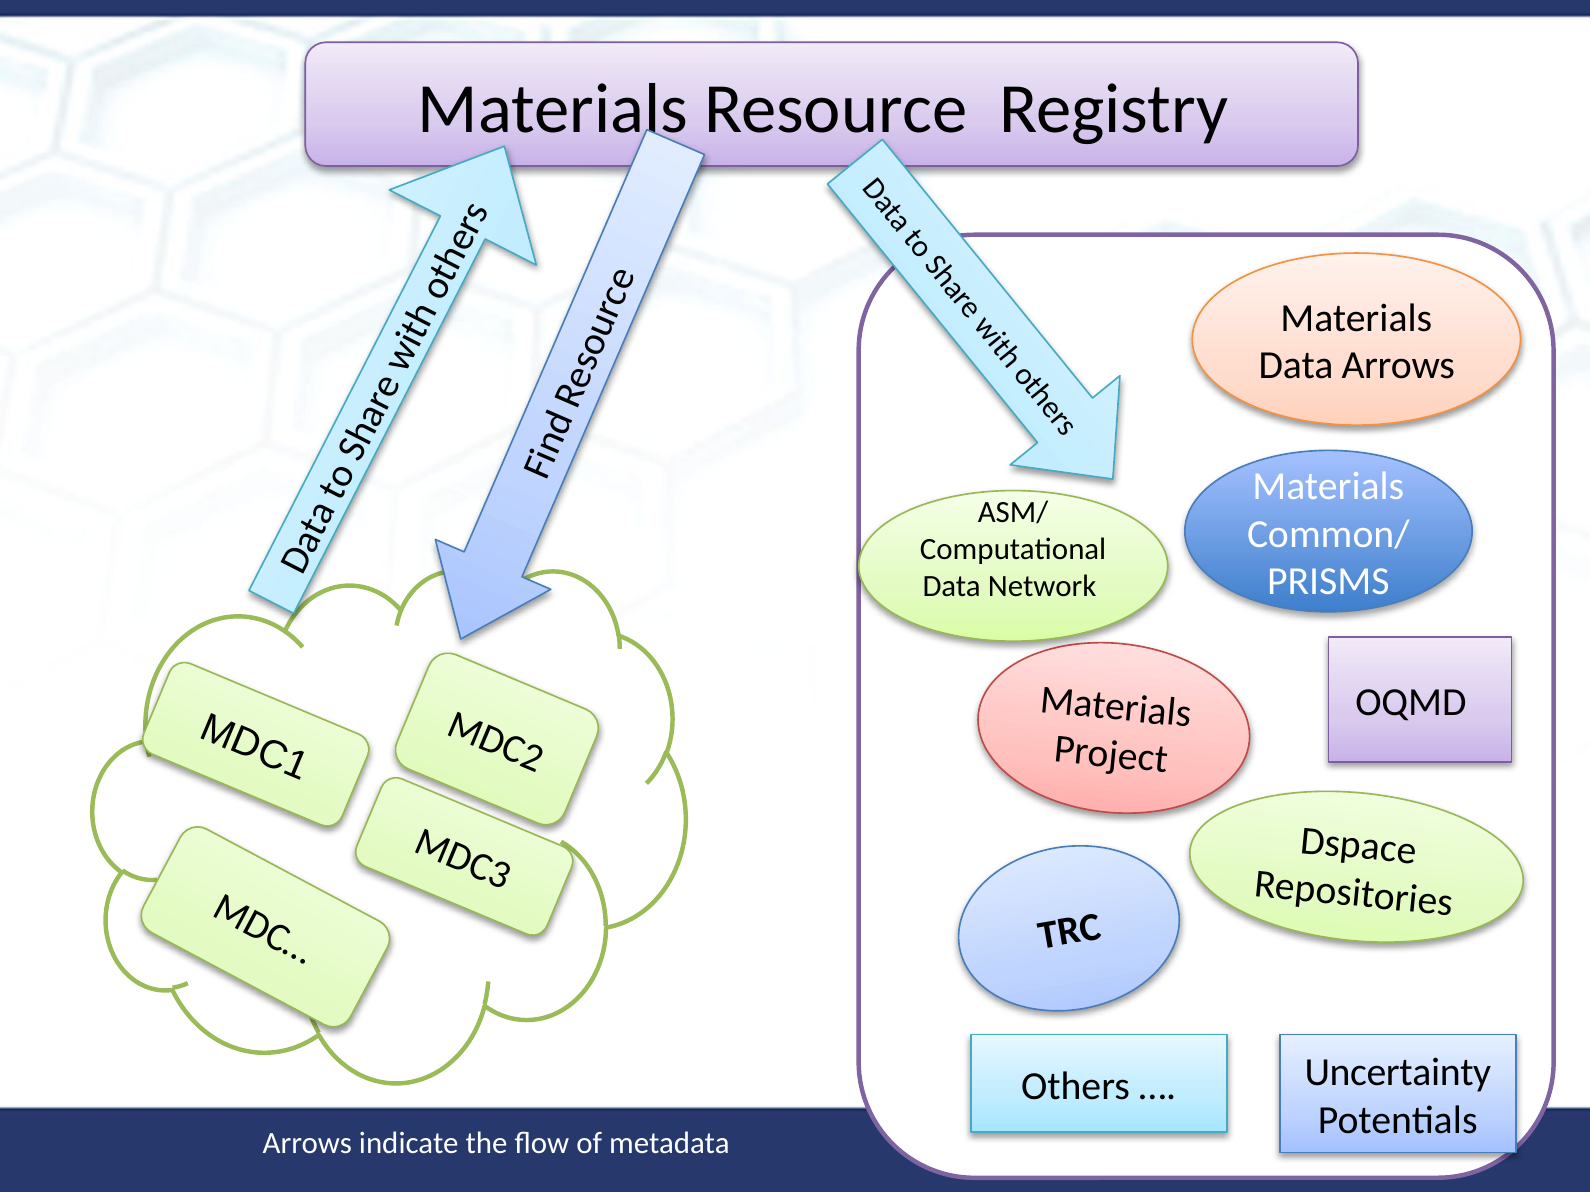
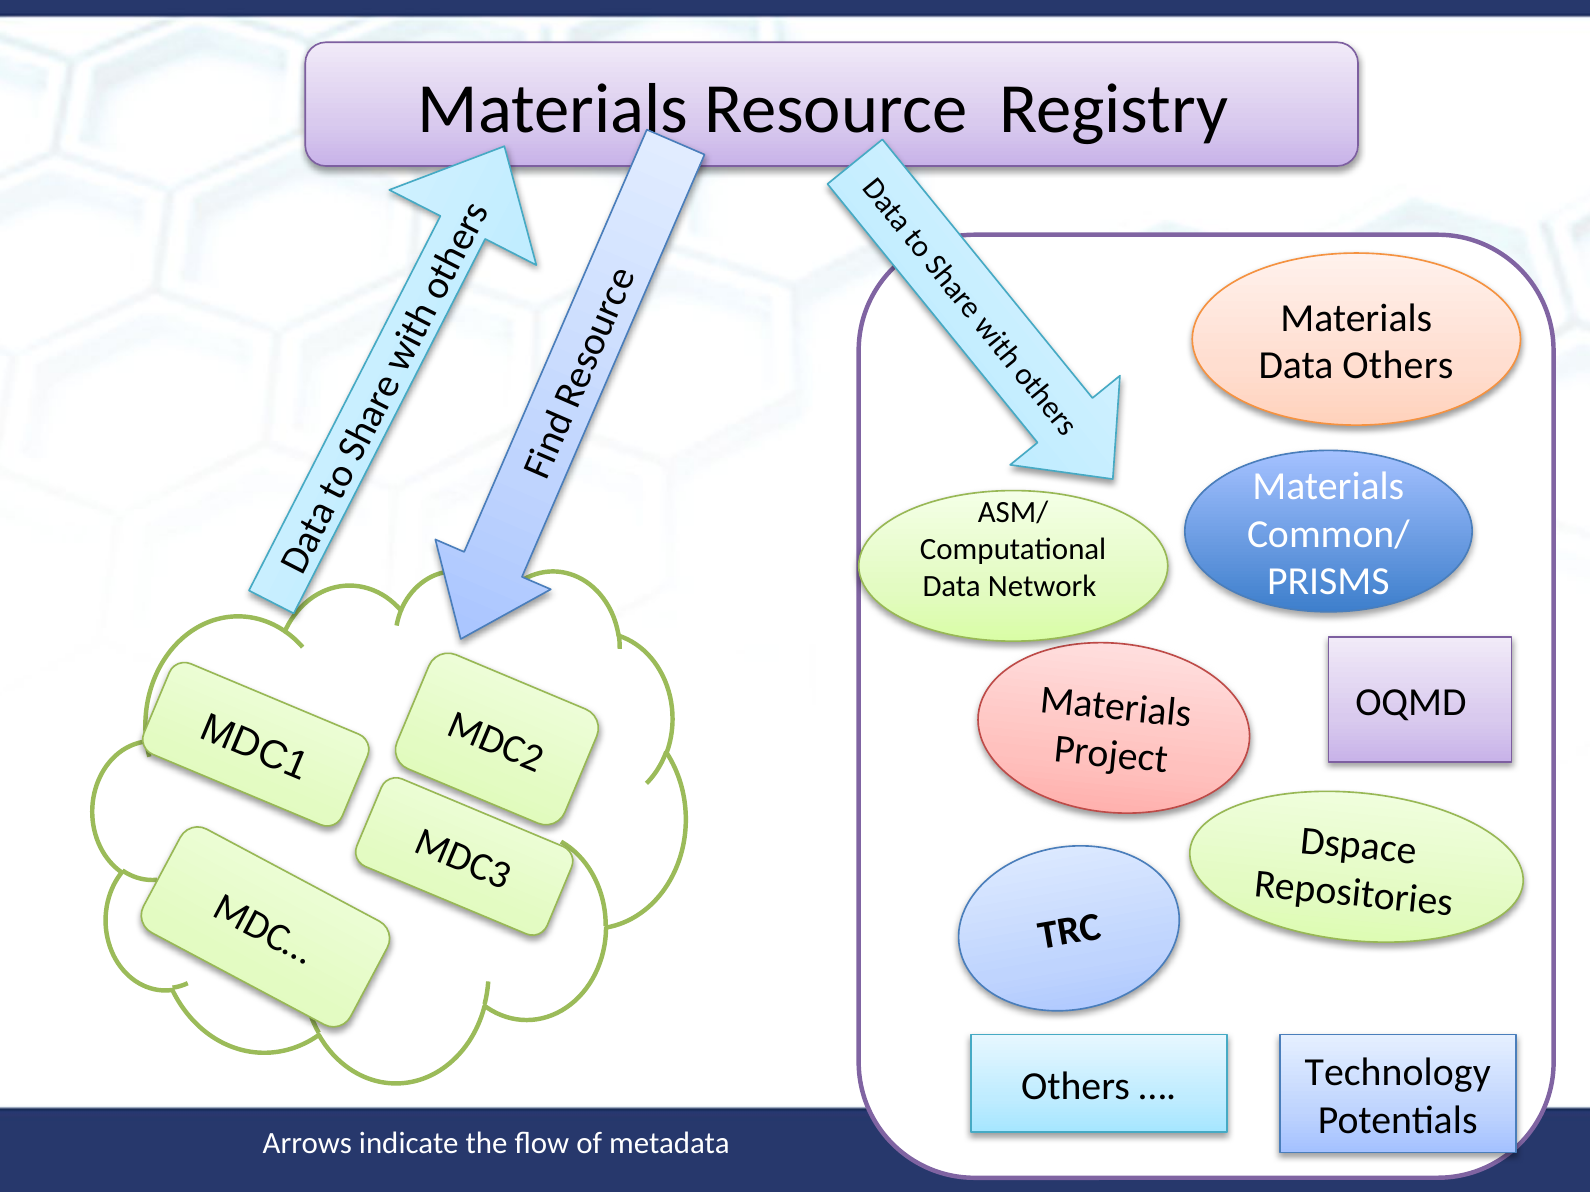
Arrows: Arrows -> Others (1398, 366)
Uncertainty: Uncertainty -> Technology (1398, 1073)
